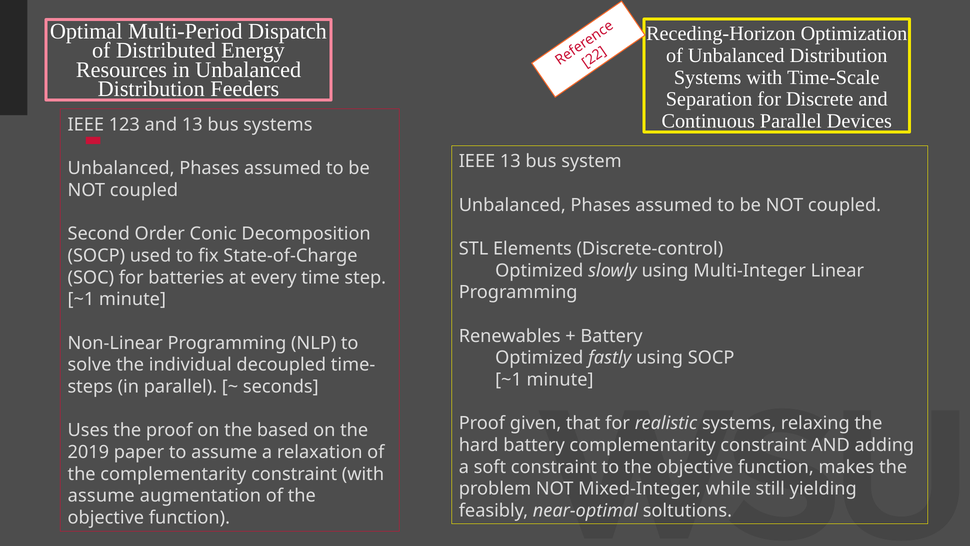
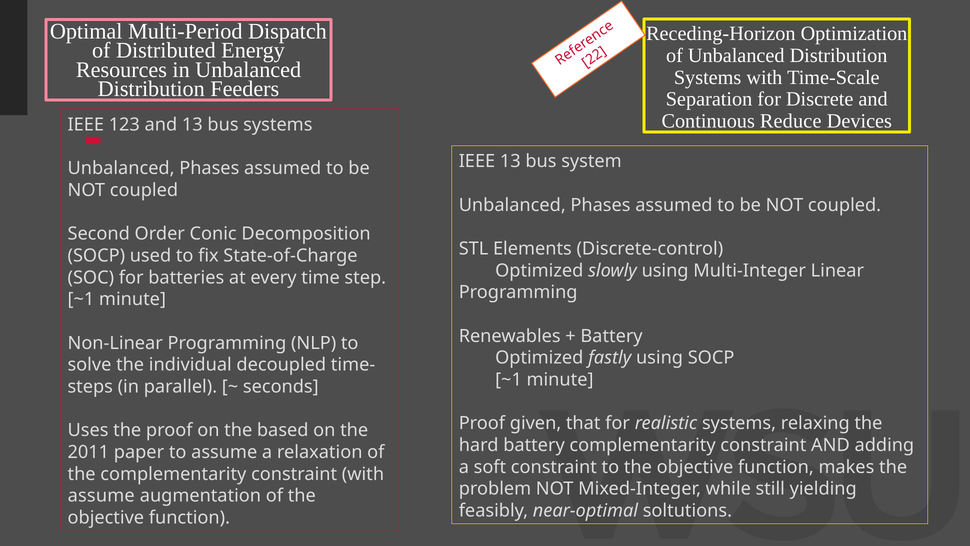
Continuous Parallel: Parallel -> Reduce (791, 121)
2019: 2019 -> 2011 (88, 452)
